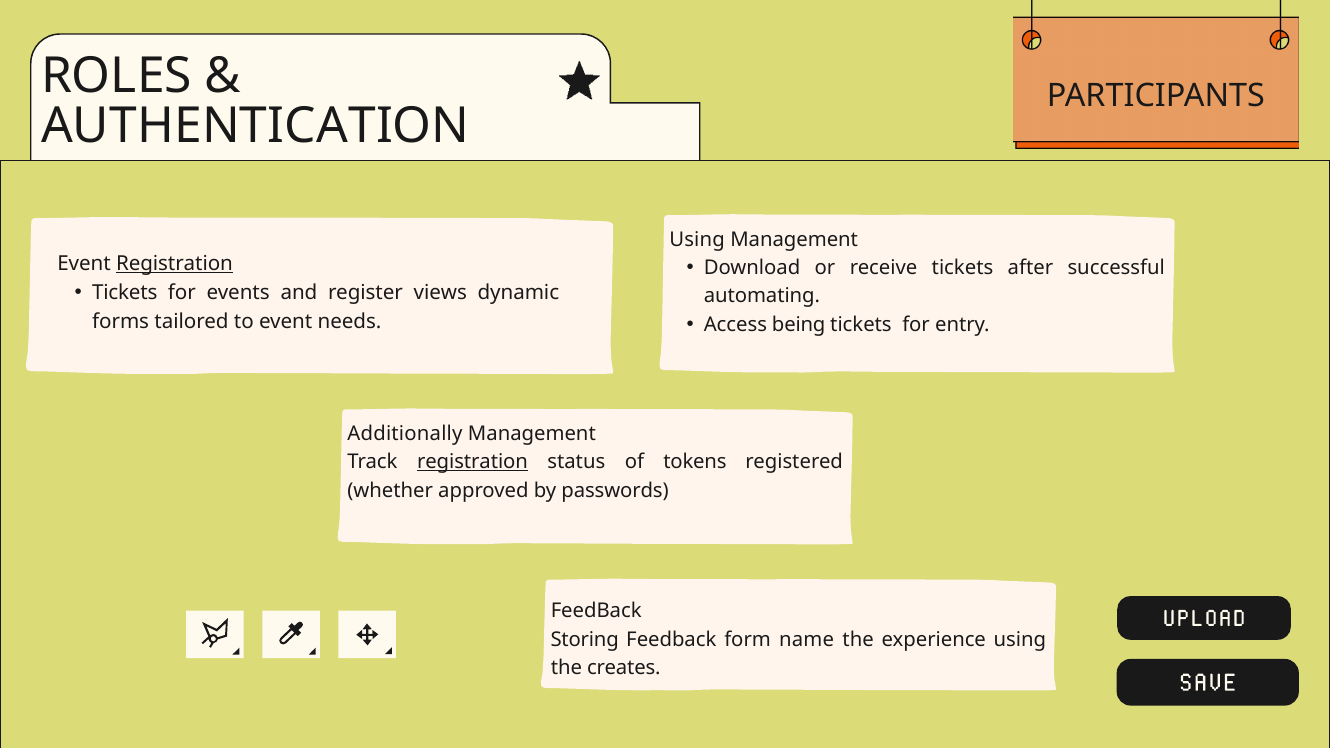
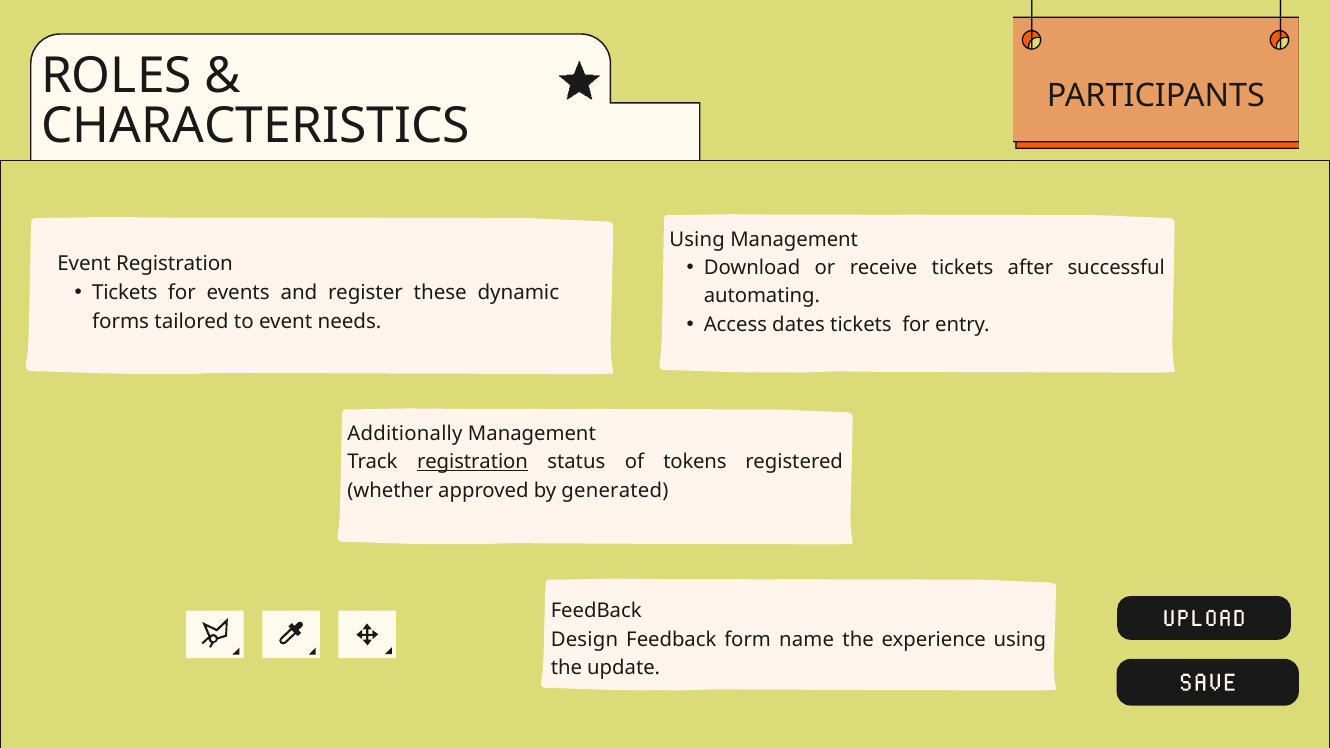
AUTHENTICATION: AUTHENTICATION -> CHARACTERISTICS (255, 126)
Registration underline: present -> none (174, 264)
views: views -> these (440, 293)
being: being -> dates (799, 325)
passwords: passwords -> generated (615, 490)
Storing: Storing -> Design (584, 639)
creates: creates -> update (624, 668)
